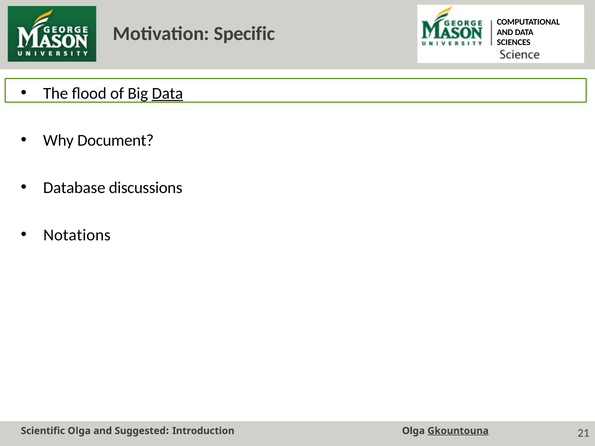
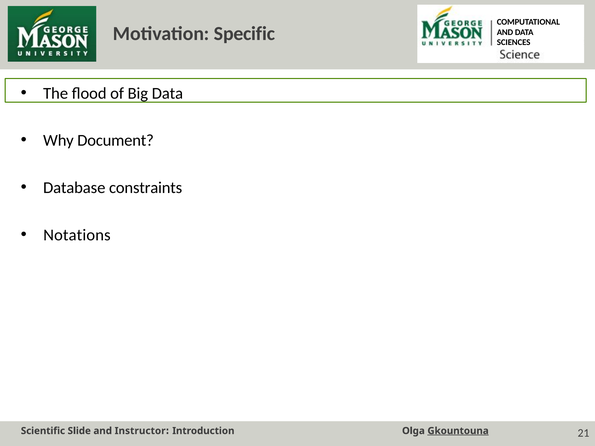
Data underline: present -> none (167, 93)
discussions: discussions -> constraints (146, 188)
Scientific Olga: Olga -> Slide (79, 431)
Suggested: Suggested -> Instructor (140, 431)
